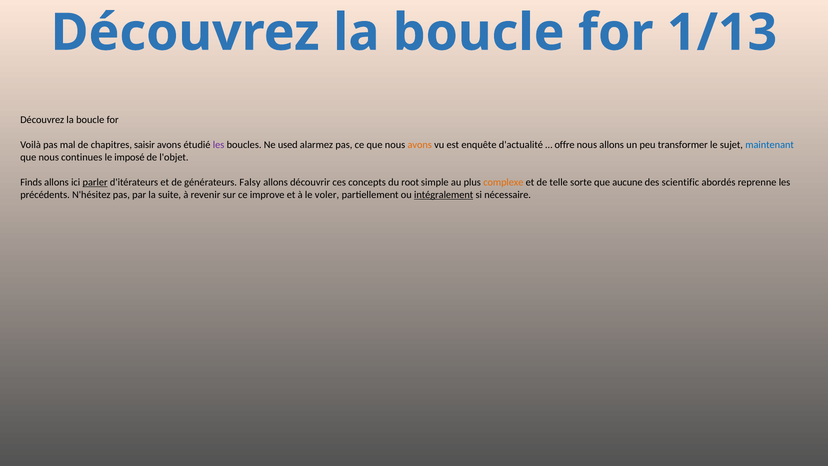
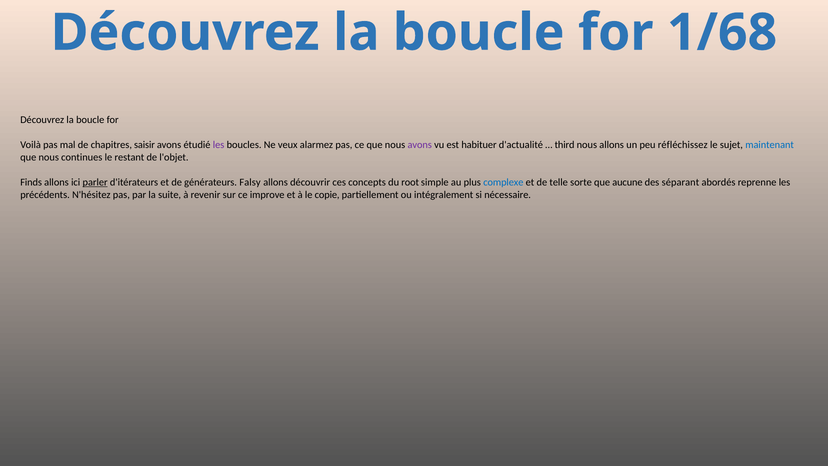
1/13: 1/13 -> 1/68 (722, 33)
used: used -> veux (288, 145)
avons colour: orange -> purple (420, 145)
enquête: enquête -> habituer (479, 145)
offre: offre -> third (565, 145)
transformer: transformer -> réfléchissez (683, 145)
imposé: imposé -> restant (129, 157)
complexe colour: orange -> blue (503, 182)
scientific: scientific -> séparant (680, 182)
voler: voler -> copie (327, 195)
intégralement underline: present -> none (444, 195)
